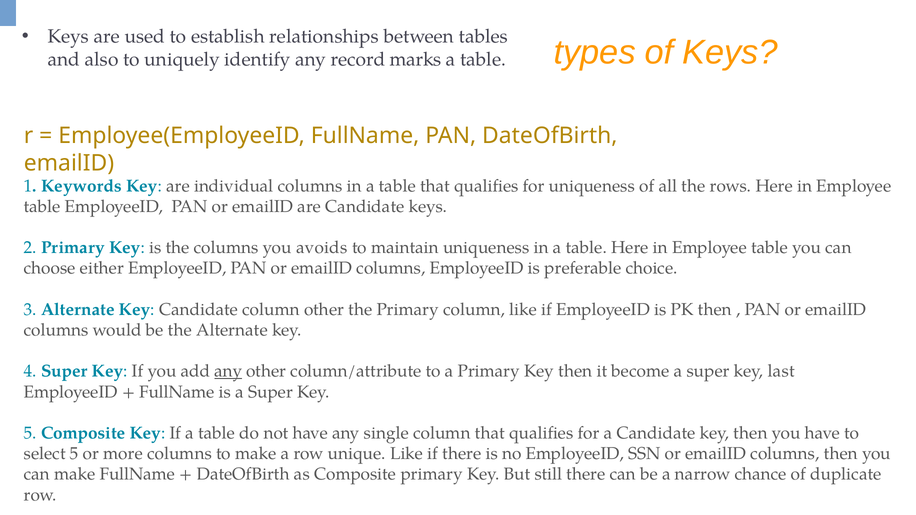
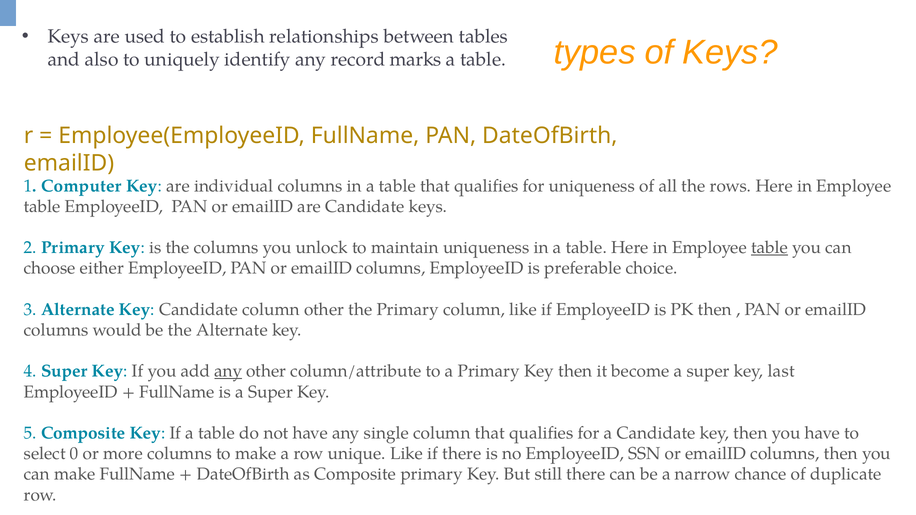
Keywords: Keywords -> Computer (81, 186)
avoids: avoids -> unlock (322, 248)
table underline: none -> present (770, 248)
select 5: 5 -> 0 (74, 454)
